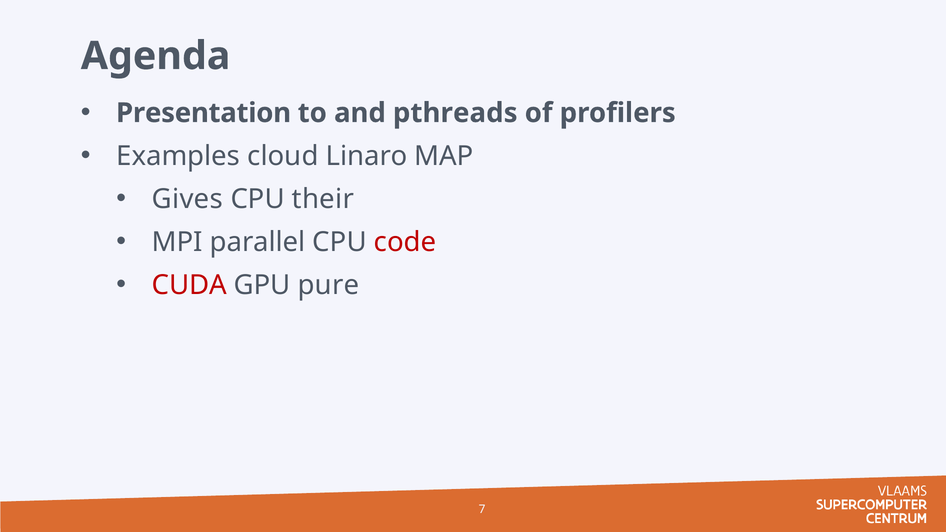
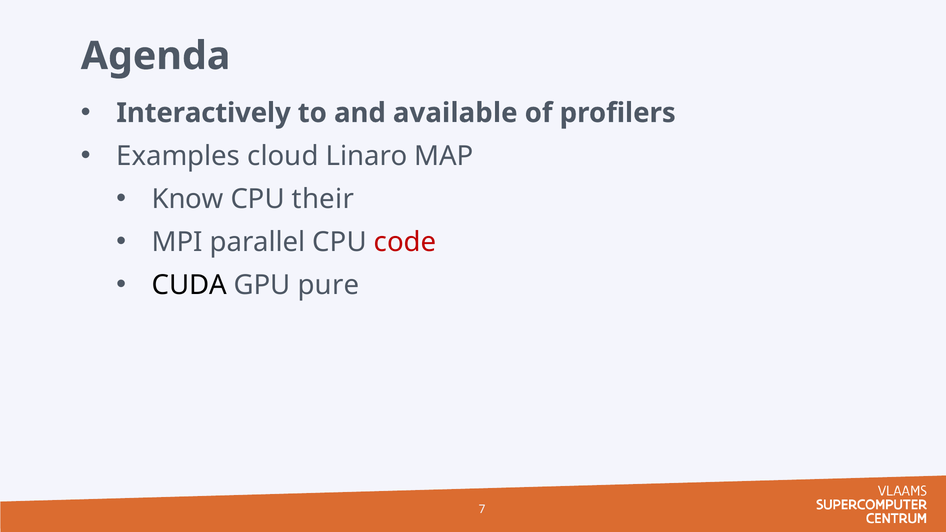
Presentation: Presentation -> Interactively (204, 113)
pthreads: pthreads -> available (455, 113)
Gives: Gives -> Know (188, 199)
CUDA colour: red -> black (189, 285)
